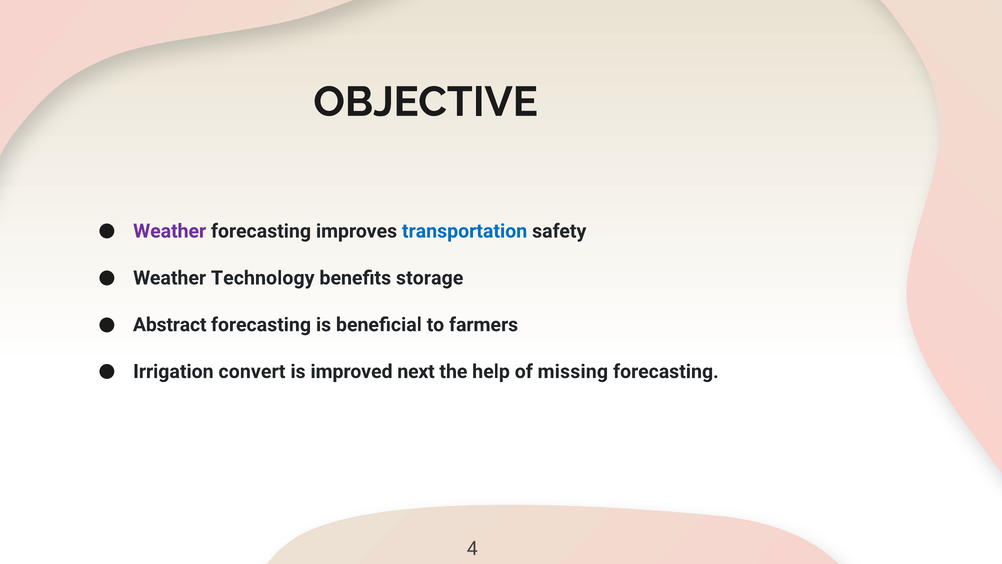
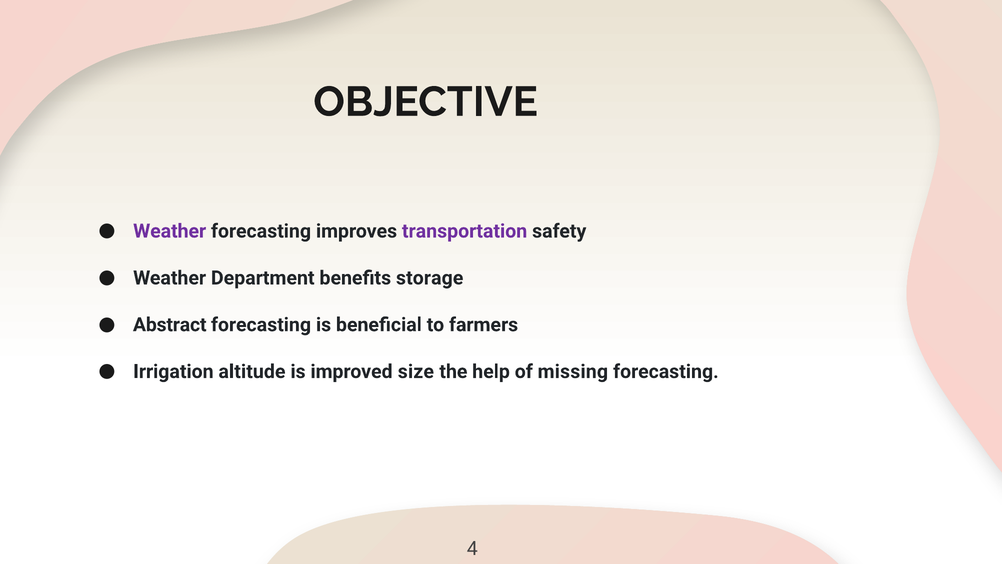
transportation colour: blue -> purple (465, 231)
Technology: Technology -> Department (263, 278)
convert: convert -> altitude (252, 371)
next: next -> size (416, 371)
